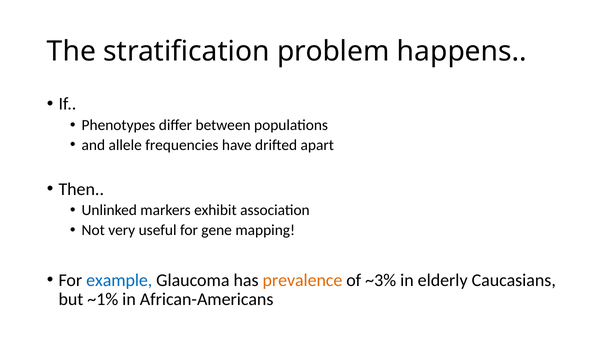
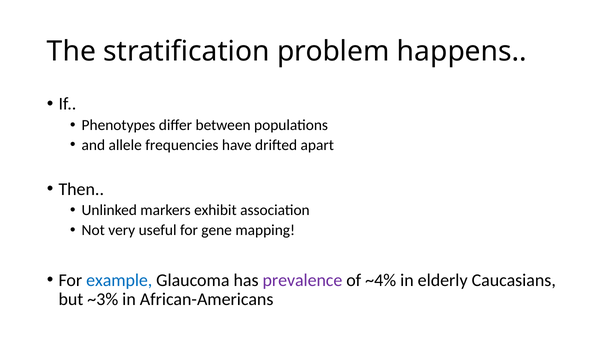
prevalence colour: orange -> purple (302, 281)
~3%: ~3% -> ~4% (381, 281)
~1%: ~1% -> ~3% (103, 300)
